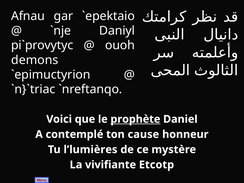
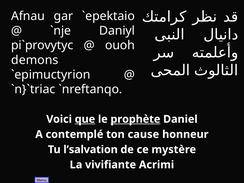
que underline: none -> present (85, 119)
l’lumières: l’lumières -> l’salvation (91, 150)
Etcotp: Etcotp -> Acrimi (157, 165)
